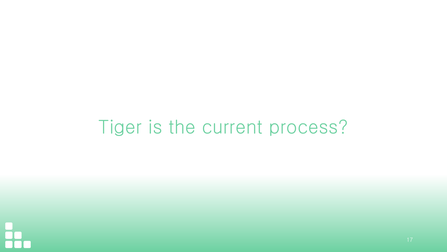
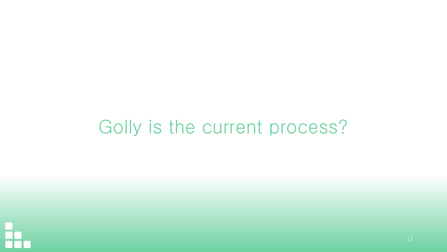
Tiger: Tiger -> Golly (120, 127)
